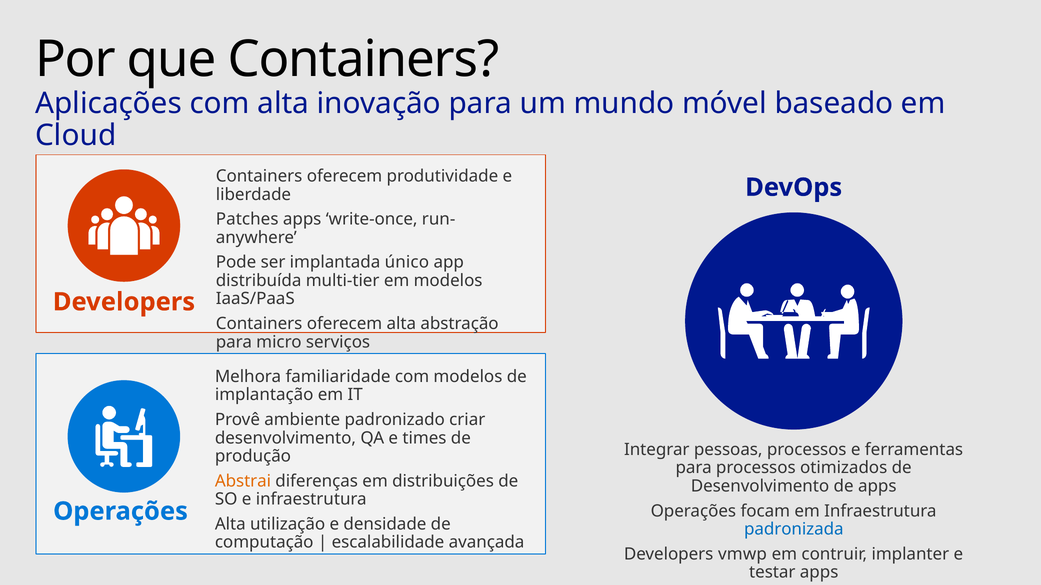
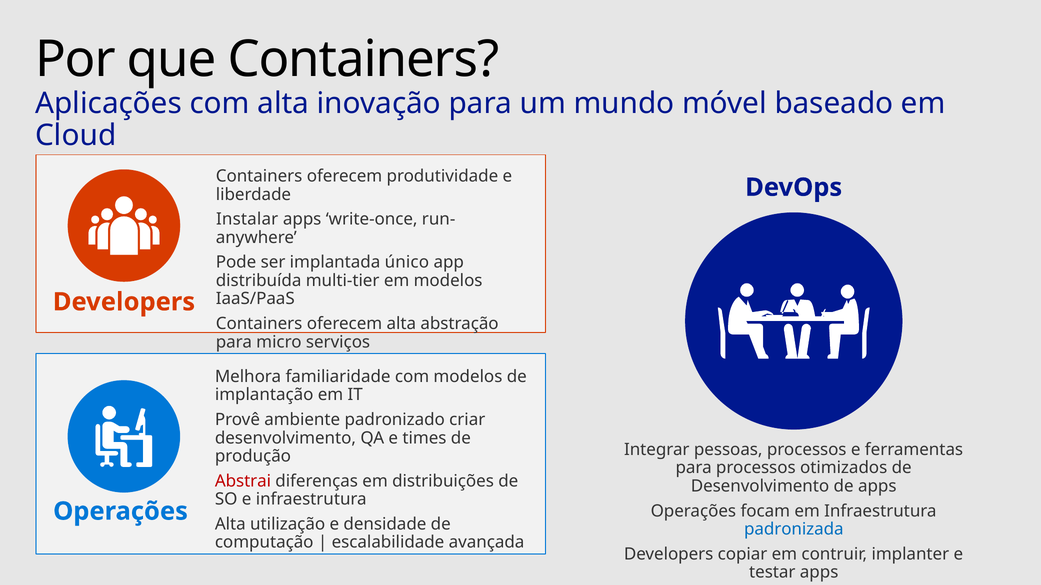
Patches: Patches -> Instalar (247, 219)
Abstrai colour: orange -> red (243, 481)
vmwp: vmwp -> copiar (743, 554)
